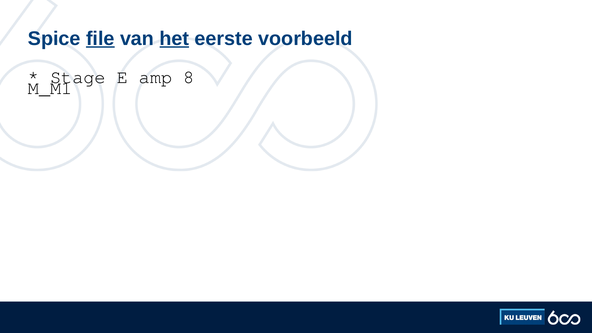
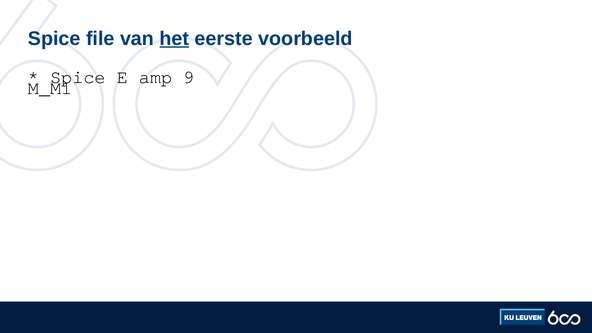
file underline: present -> none (100, 39)
Stage: Stage -> Spice (78, 77)
8: 8 -> 9 (189, 77)
